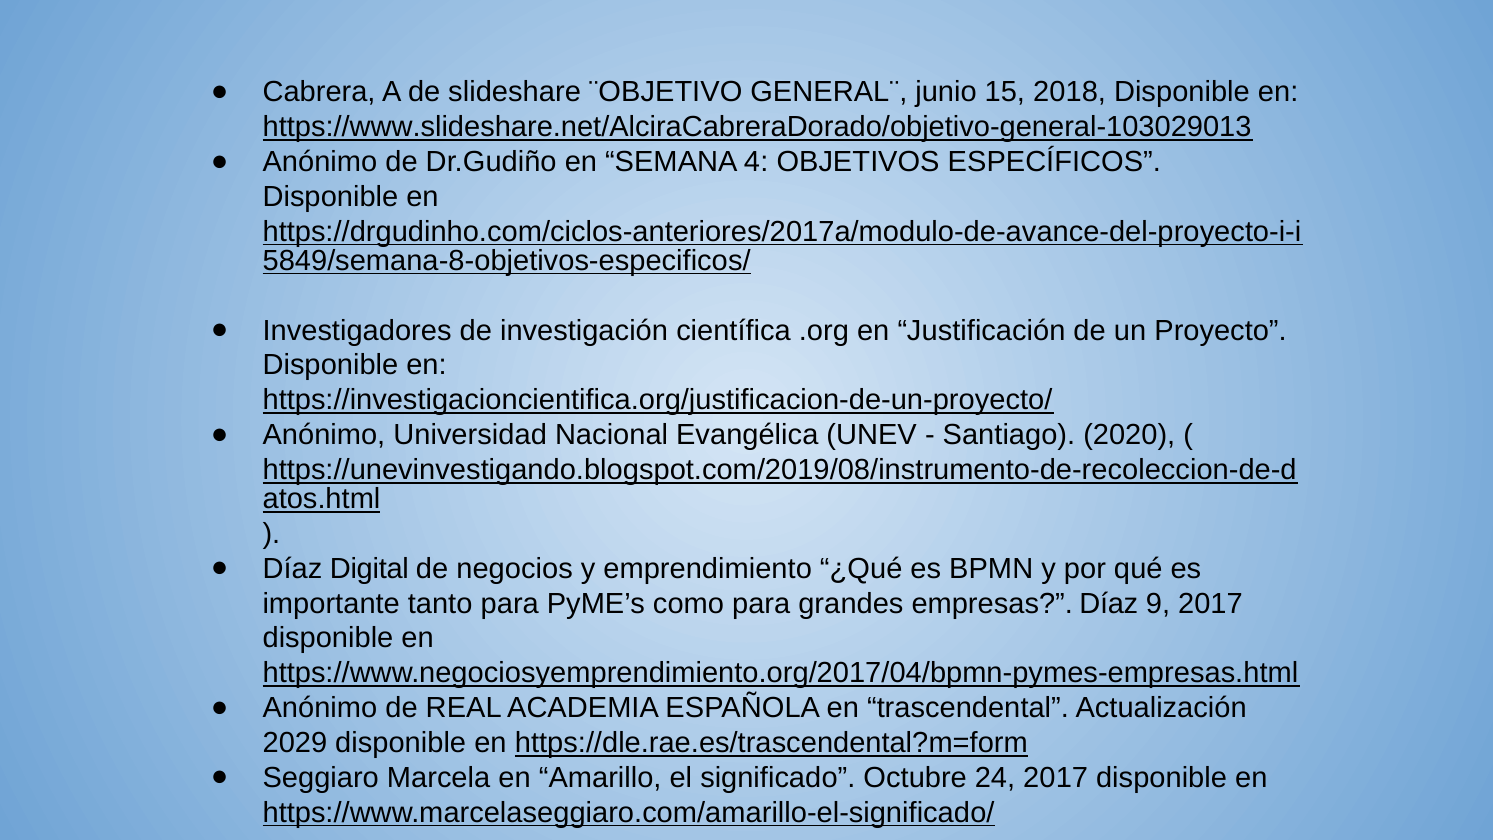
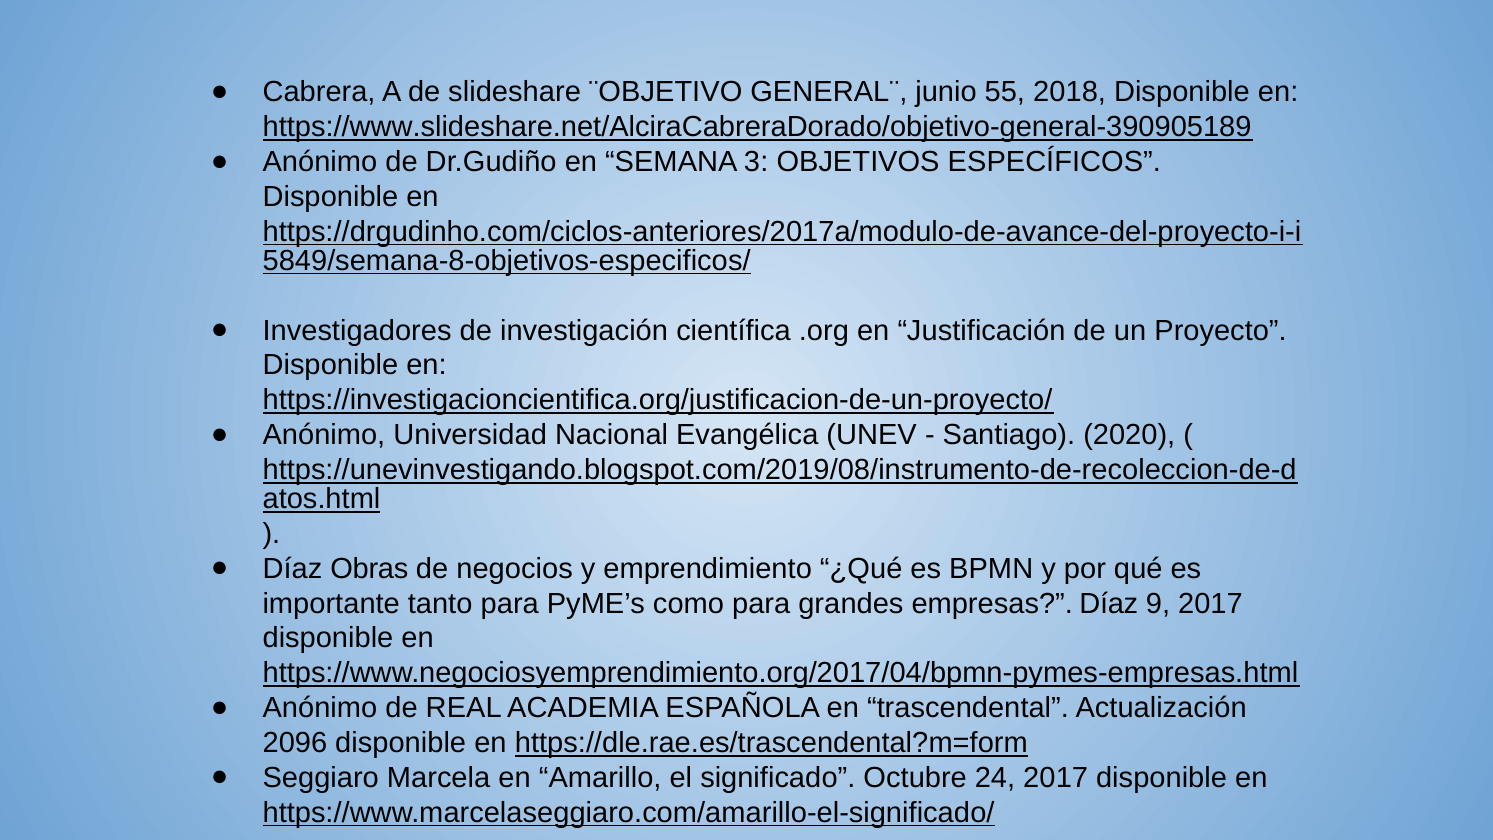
15: 15 -> 55 (1005, 92)
https://www.slideshare.net/AlciraCabreraDorado/objetivo-general-103029013: https://www.slideshare.net/AlciraCabreraDorado/objetivo-general-103029013 -> https://www.slideshare.net/AlciraCabreraDorado/objetivo-general-390905189 (757, 127)
4: 4 -> 3 (756, 162)
Digital: Digital -> Obras (369, 569)
2029: 2029 -> 2096 (295, 743)
